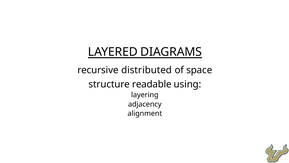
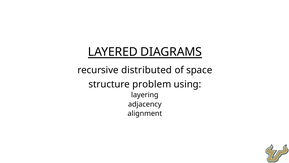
readable: readable -> problem (152, 84)
